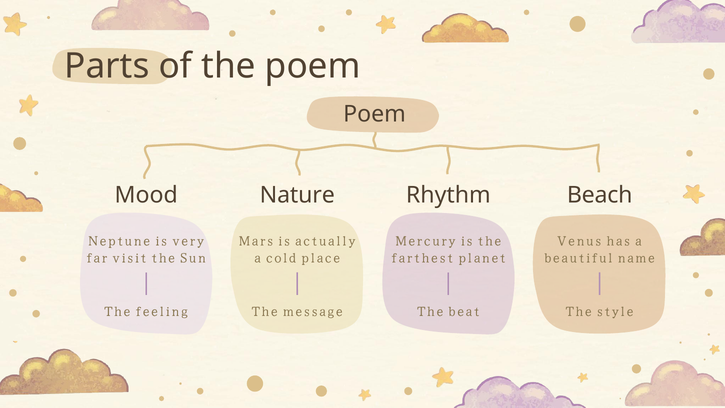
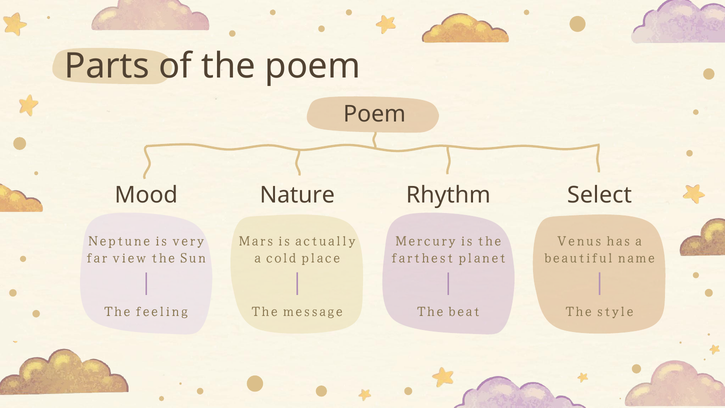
Beach: Beach -> Select (599, 195)
visit: visit -> view (129, 258)
